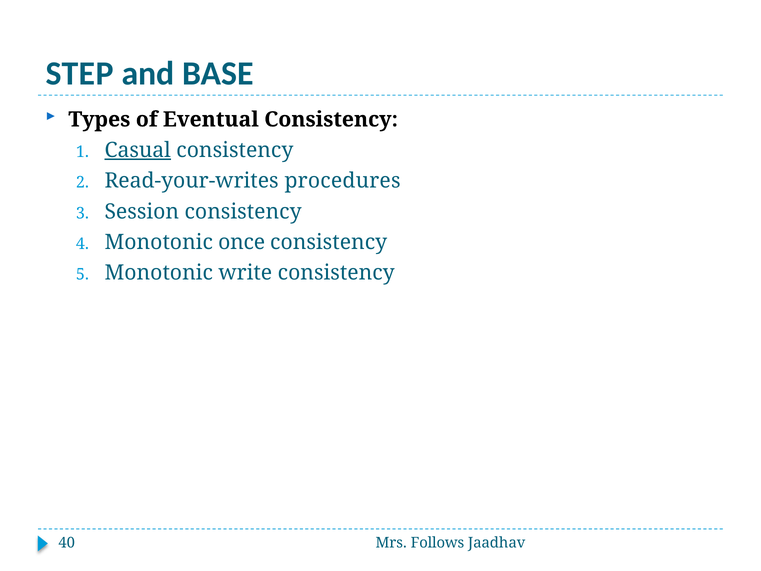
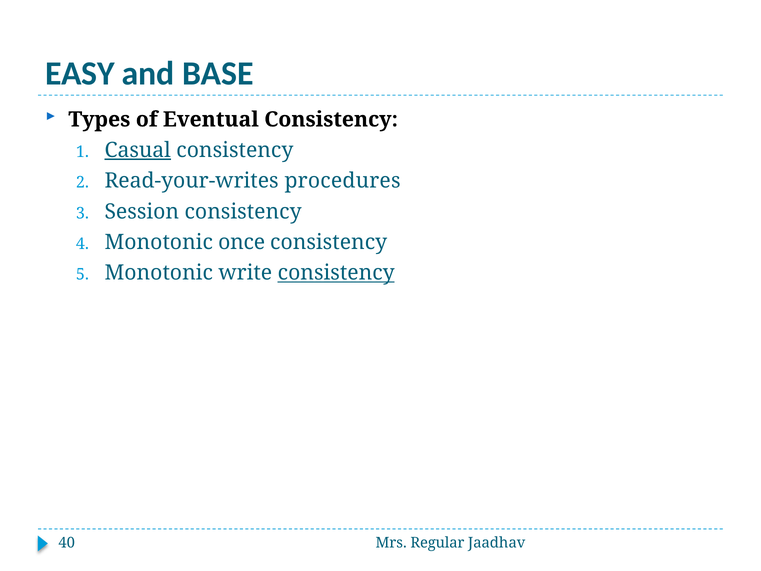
STEP: STEP -> EASY (80, 73)
consistency underline: none -> present (336, 273)
Follows: Follows -> Regular (437, 543)
